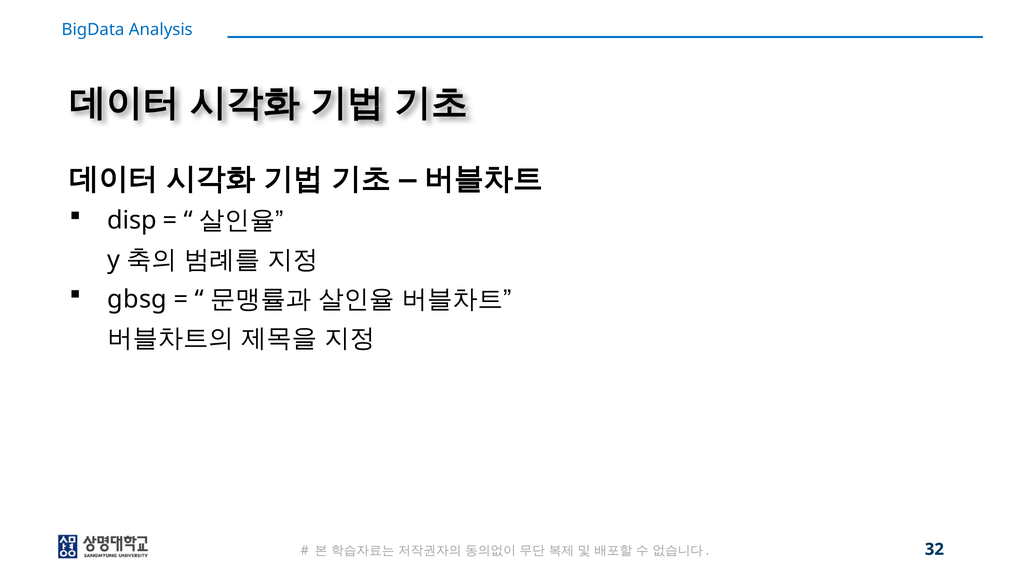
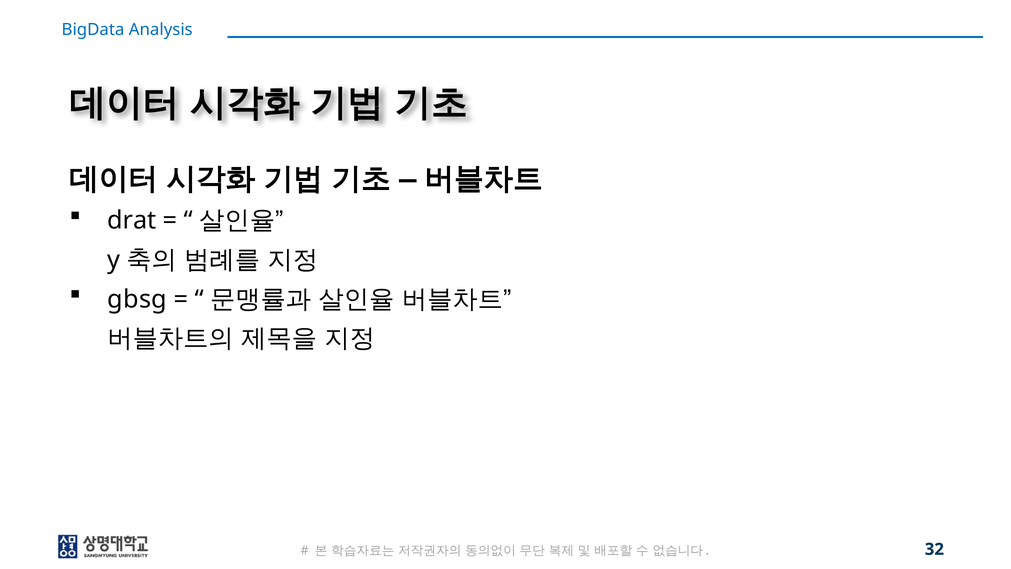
disp: disp -> drat (132, 220)
